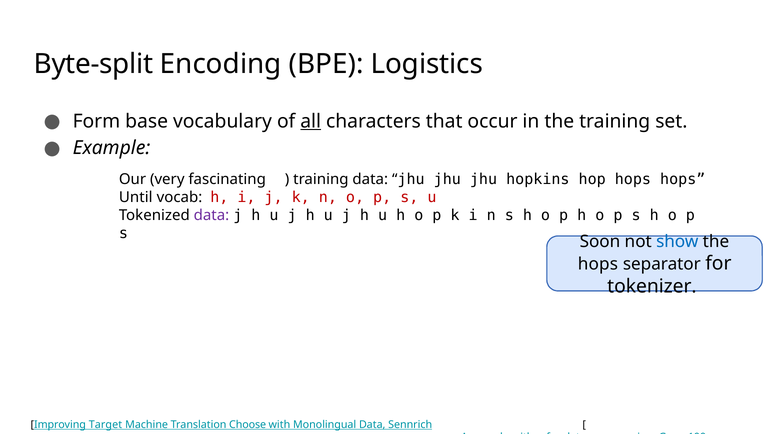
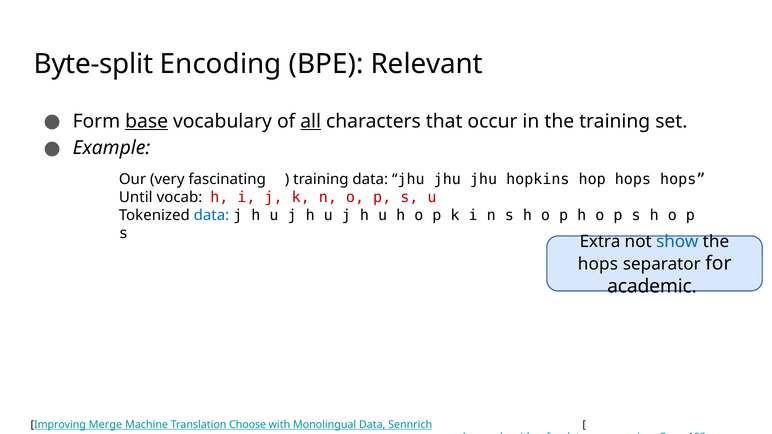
Logistics: Logistics -> Relevant (427, 64)
base underline: none -> present (147, 121)
data colour: purple -> blue (211, 216)
Soon: Soon -> Extra (600, 242)
tokenizer: tokenizer -> academic (652, 287)
Target: Target -> Merge (105, 425)
